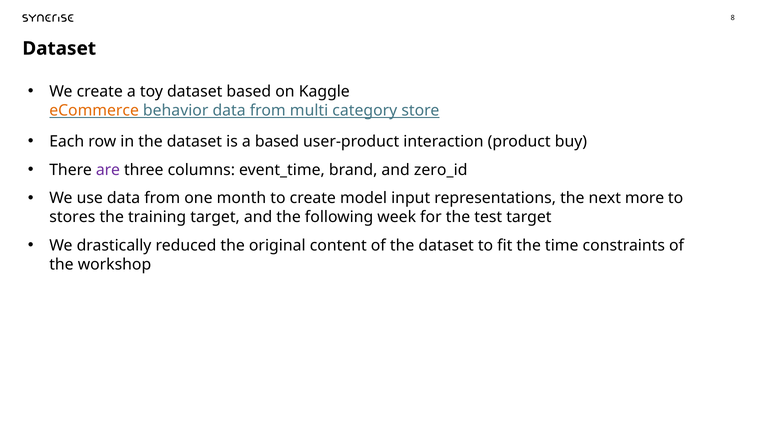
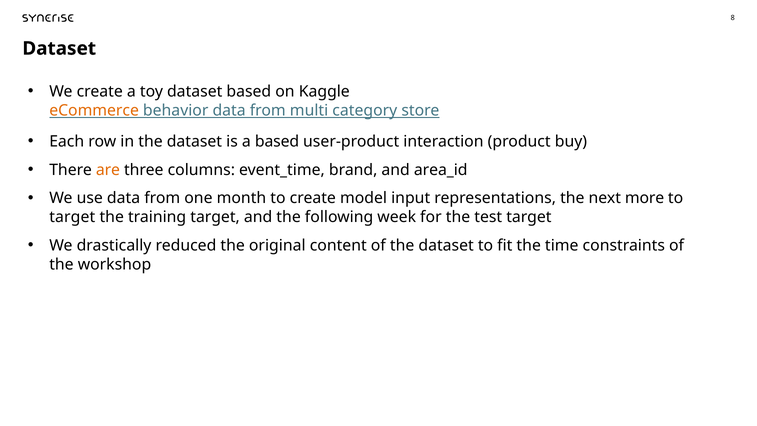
are colour: purple -> orange (108, 170)
zero_id: zero_id -> area_id (441, 170)
stores: stores -> target (72, 217)
